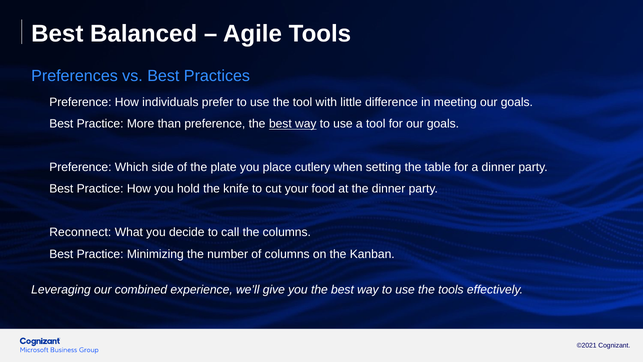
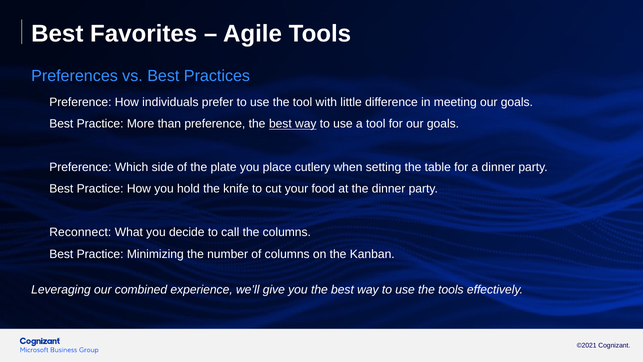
Balanced: Balanced -> Favorites (144, 34)
